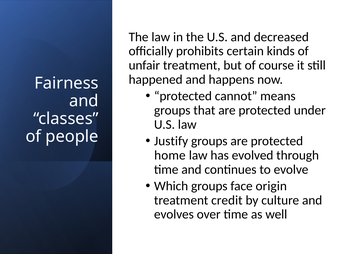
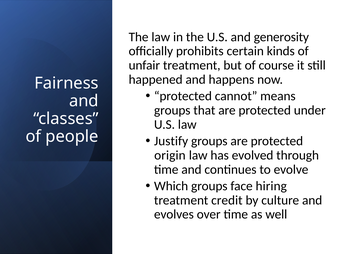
decreased: decreased -> generosity (281, 37)
home: home -> origin (170, 155)
origin: origin -> hiring (271, 186)
